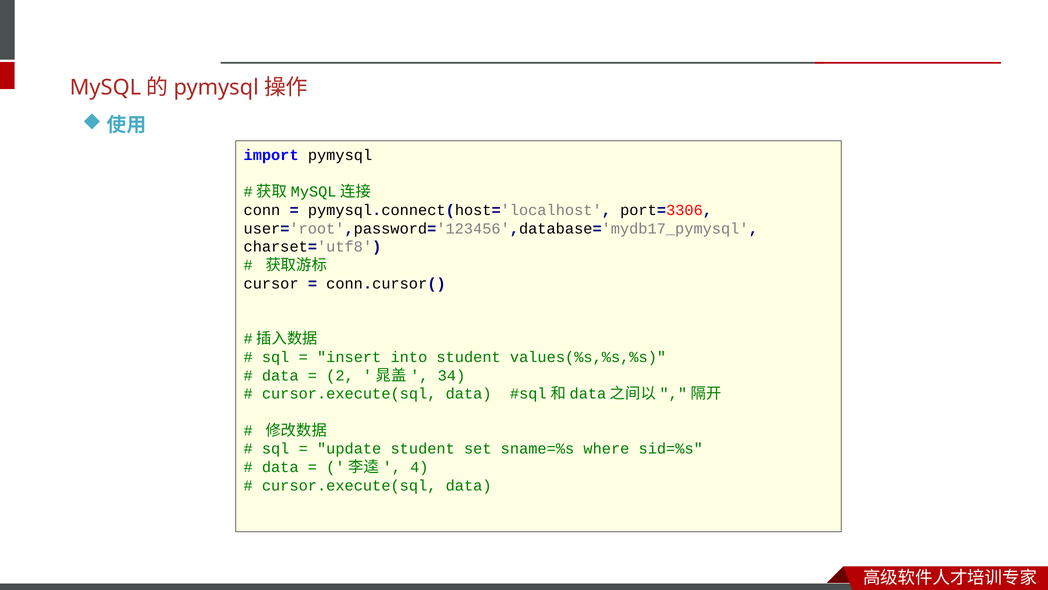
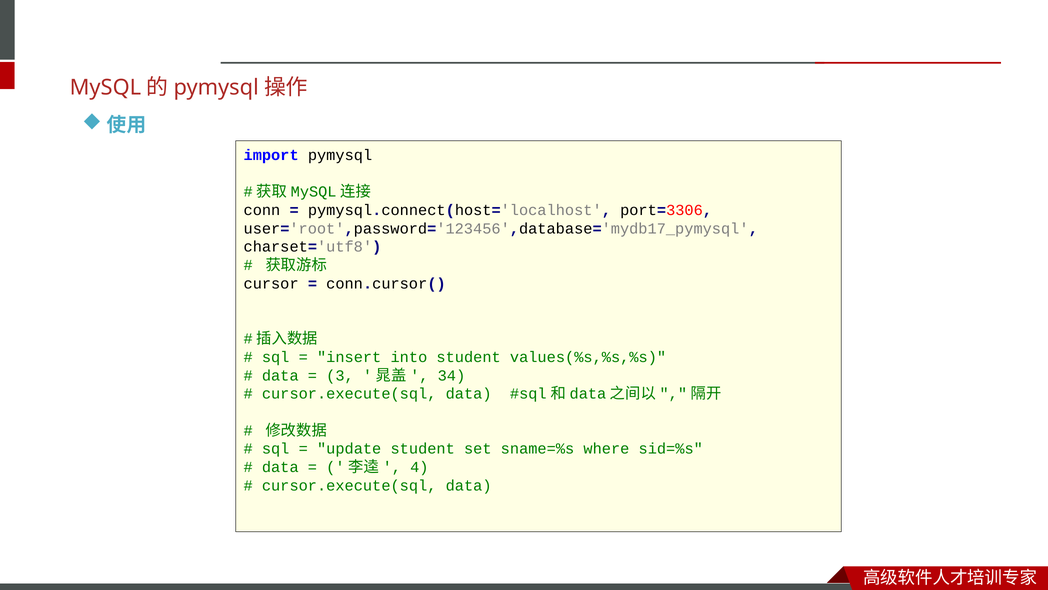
2: 2 -> 3 (340, 375)
